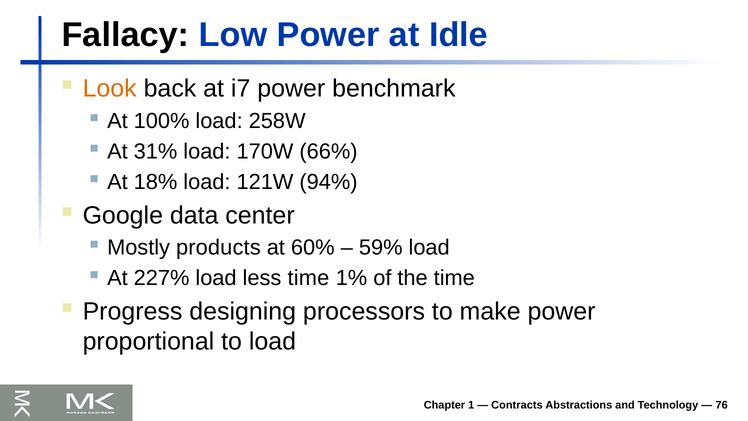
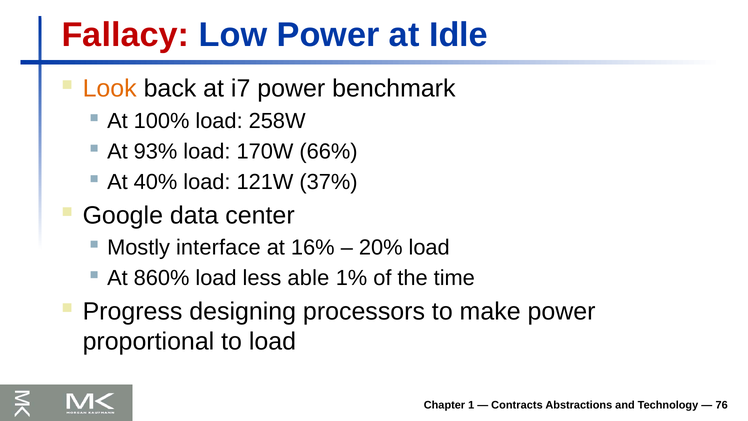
Fallacy colour: black -> red (125, 35)
31%: 31% -> 93% (156, 151)
18%: 18% -> 40% (156, 182)
94%: 94% -> 37% (329, 182)
products: products -> interface (218, 247)
60%: 60% -> 16% (313, 247)
59%: 59% -> 20% (381, 247)
227%: 227% -> 860% (162, 278)
less time: time -> able (308, 278)
